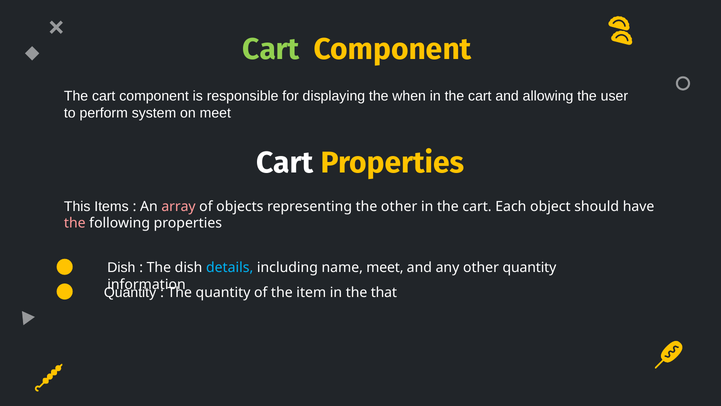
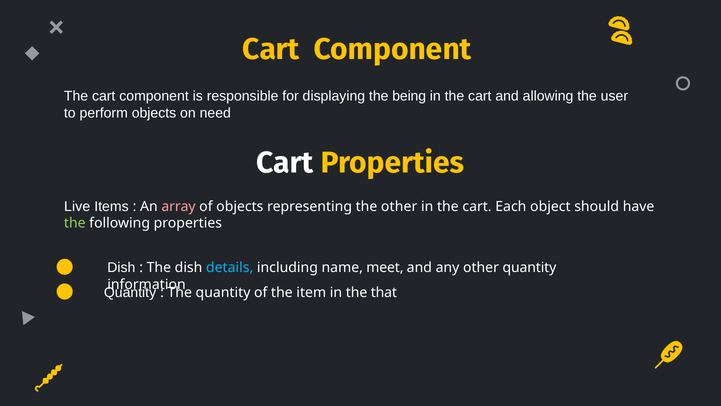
Cart colour: light green -> yellow (271, 50)
when: when -> being (409, 96)
perform system: system -> objects (154, 113)
on meet: meet -> need (215, 113)
This: This -> Live (77, 206)
the colour: pink -> light green (75, 223)
